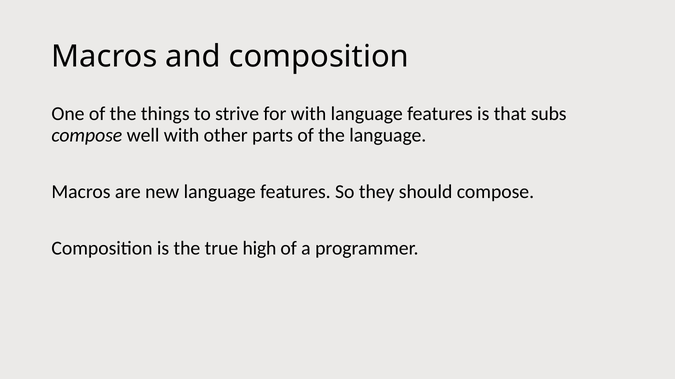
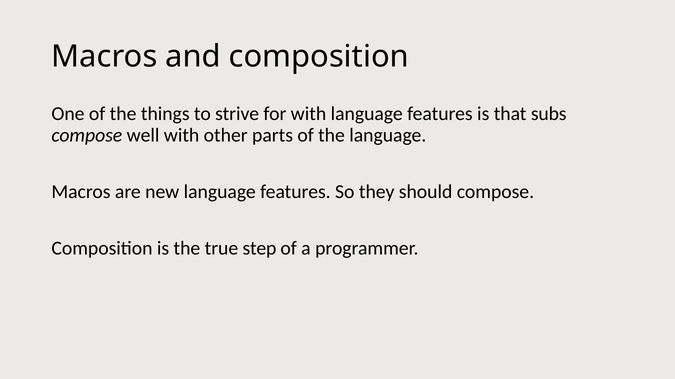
high: high -> step (259, 249)
